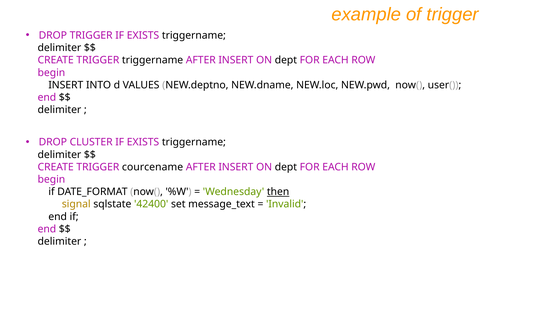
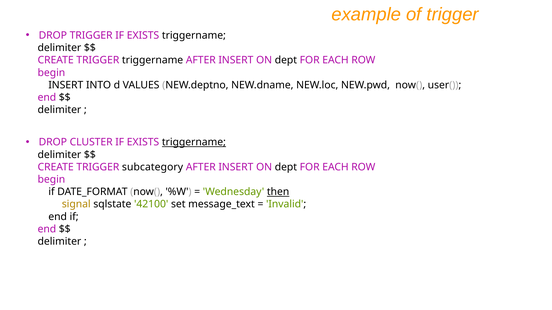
triggername underline: none -> present (194, 142)
courcename: courcename -> subcategory (153, 167)
42400: 42400 -> 42100 (151, 205)
